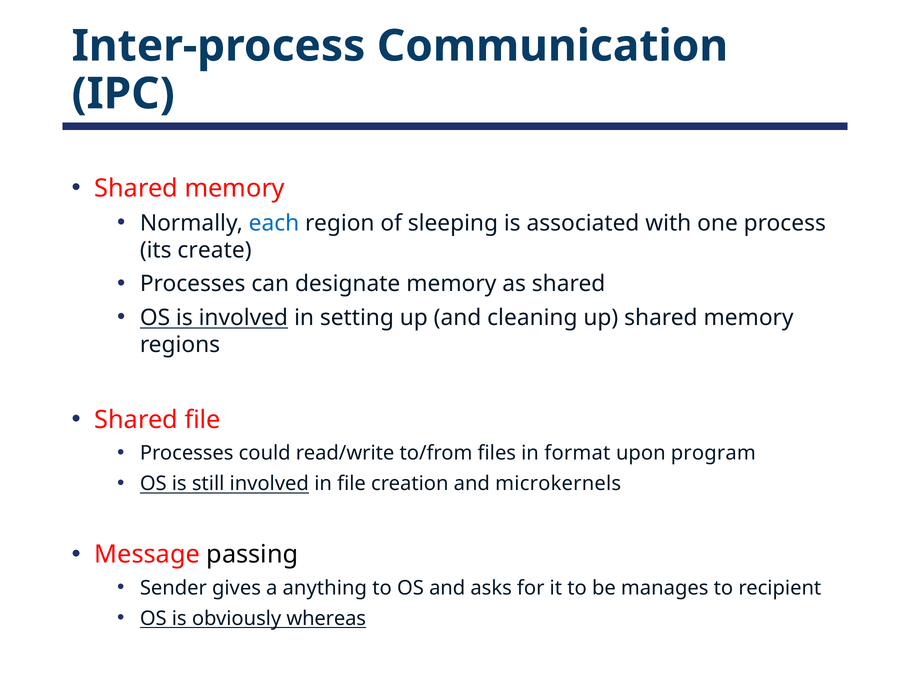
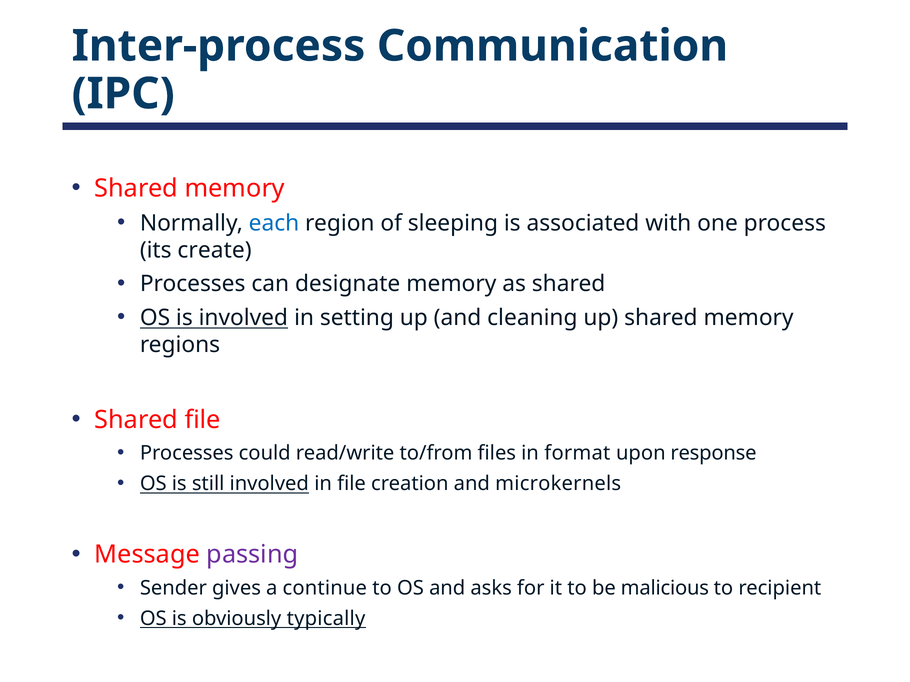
program: program -> response (713, 454)
passing colour: black -> purple (252, 555)
anything: anything -> continue (325, 588)
manages: manages -> malicious (665, 588)
whereas: whereas -> typically (326, 619)
